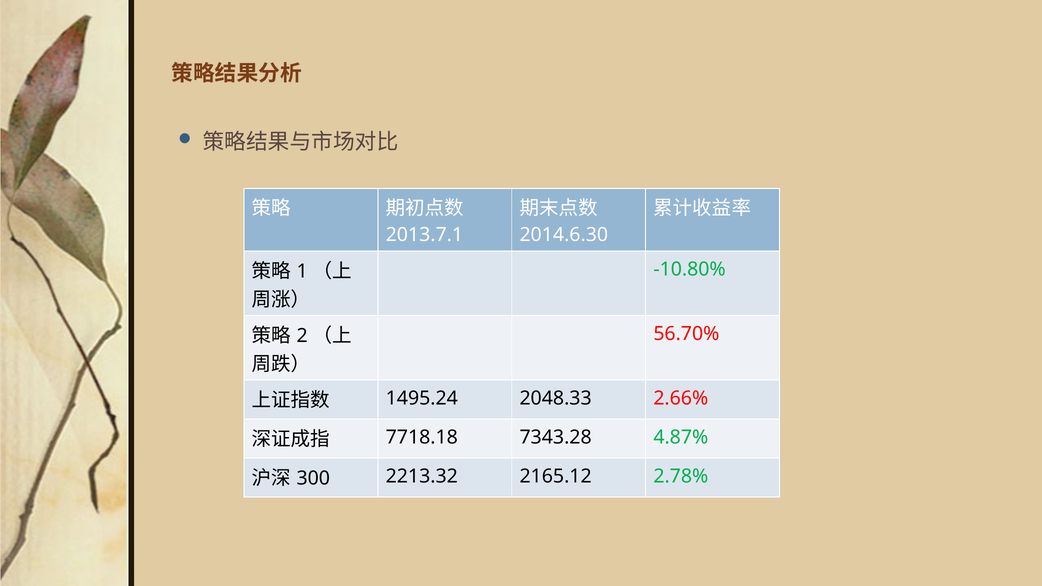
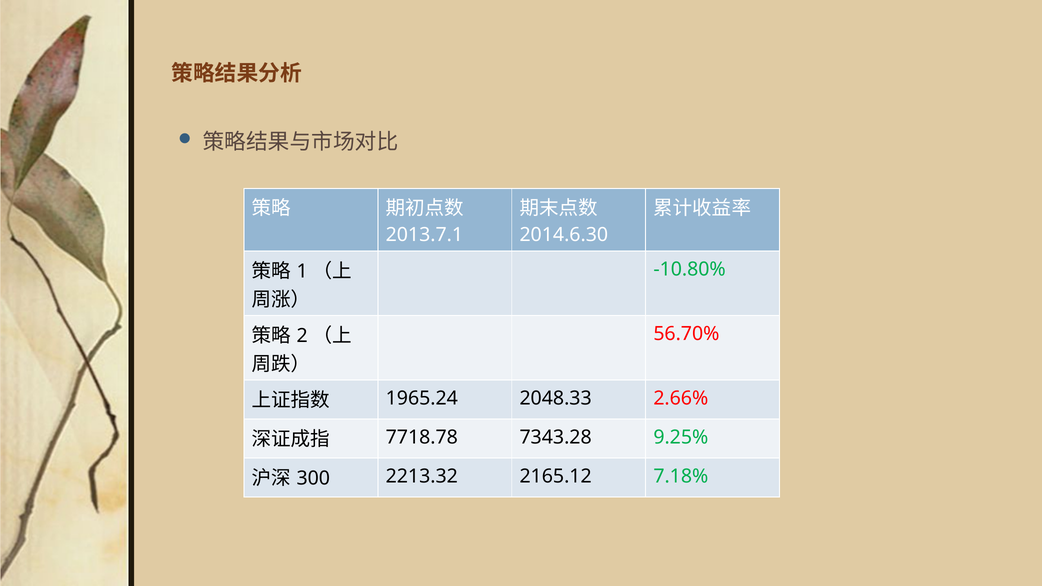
1495.24: 1495.24 -> 1965.24 (422, 398)
7718.18: 7718.18 -> 7718.78 (422, 437)
4.87%: 4.87% -> 9.25% (681, 437)
2.78%: 2.78% -> 7.18% (681, 476)
